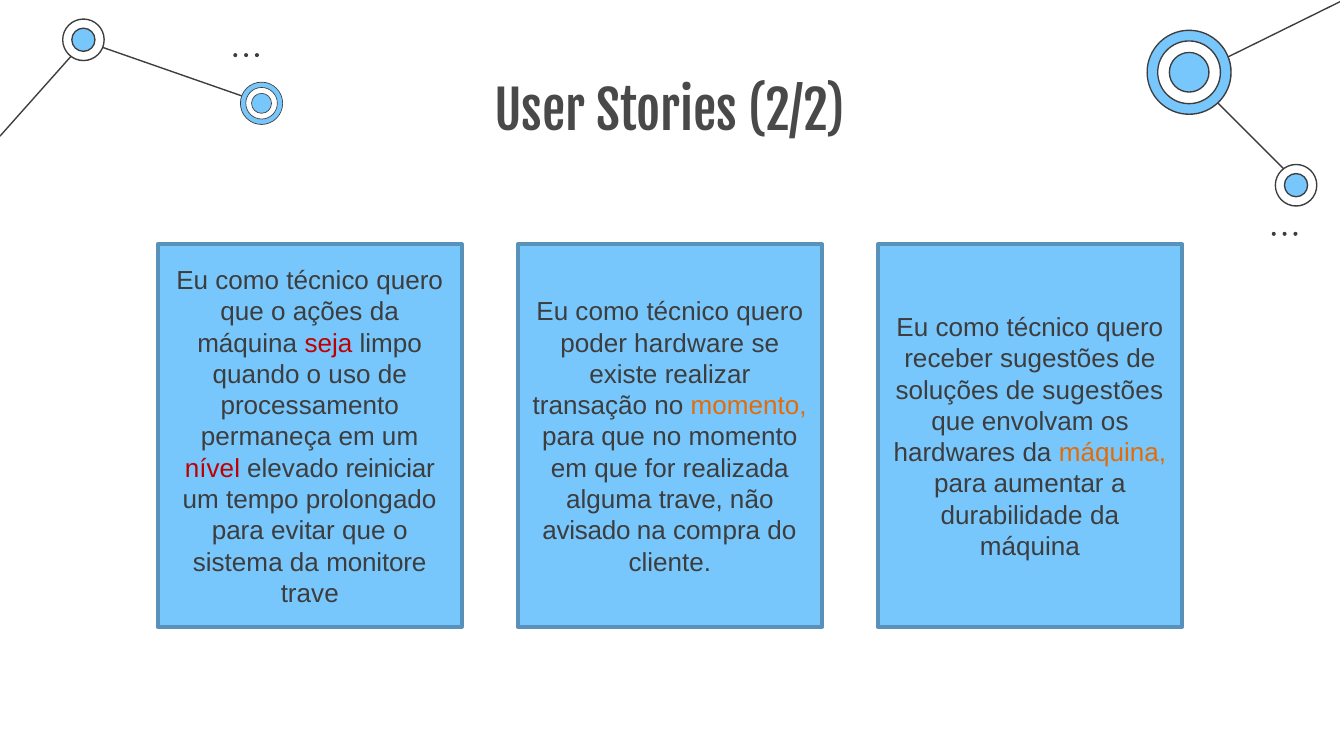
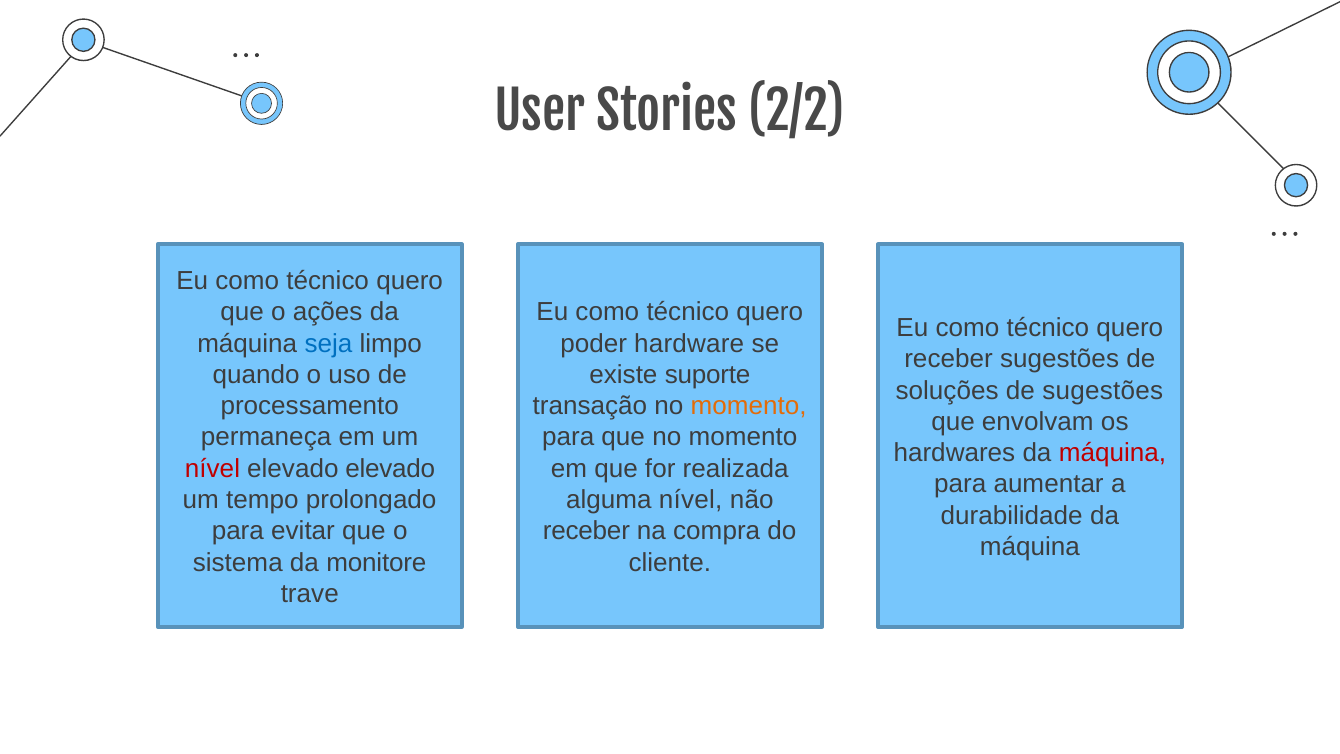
seja colour: red -> blue (328, 343)
realizar: realizar -> suporte (708, 375)
máquina colour: orange -> red (1113, 453)
elevado reiniciar: reiniciar -> elevado (390, 469)
alguma trave: trave -> nível (691, 500)
avisado: avisado -> receber (586, 531)
